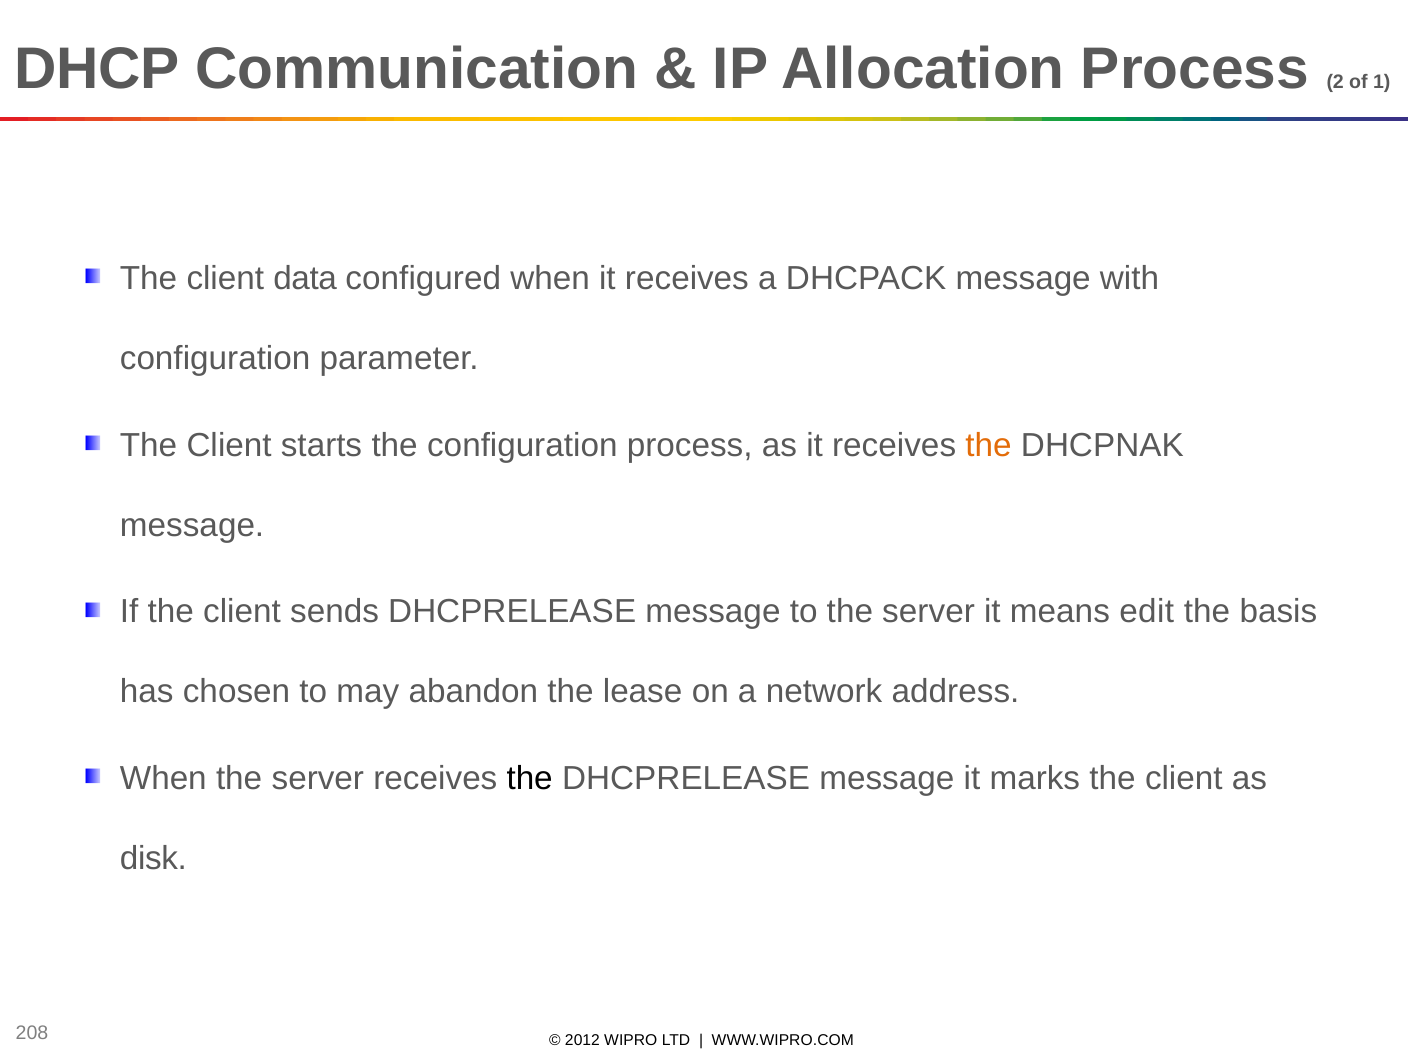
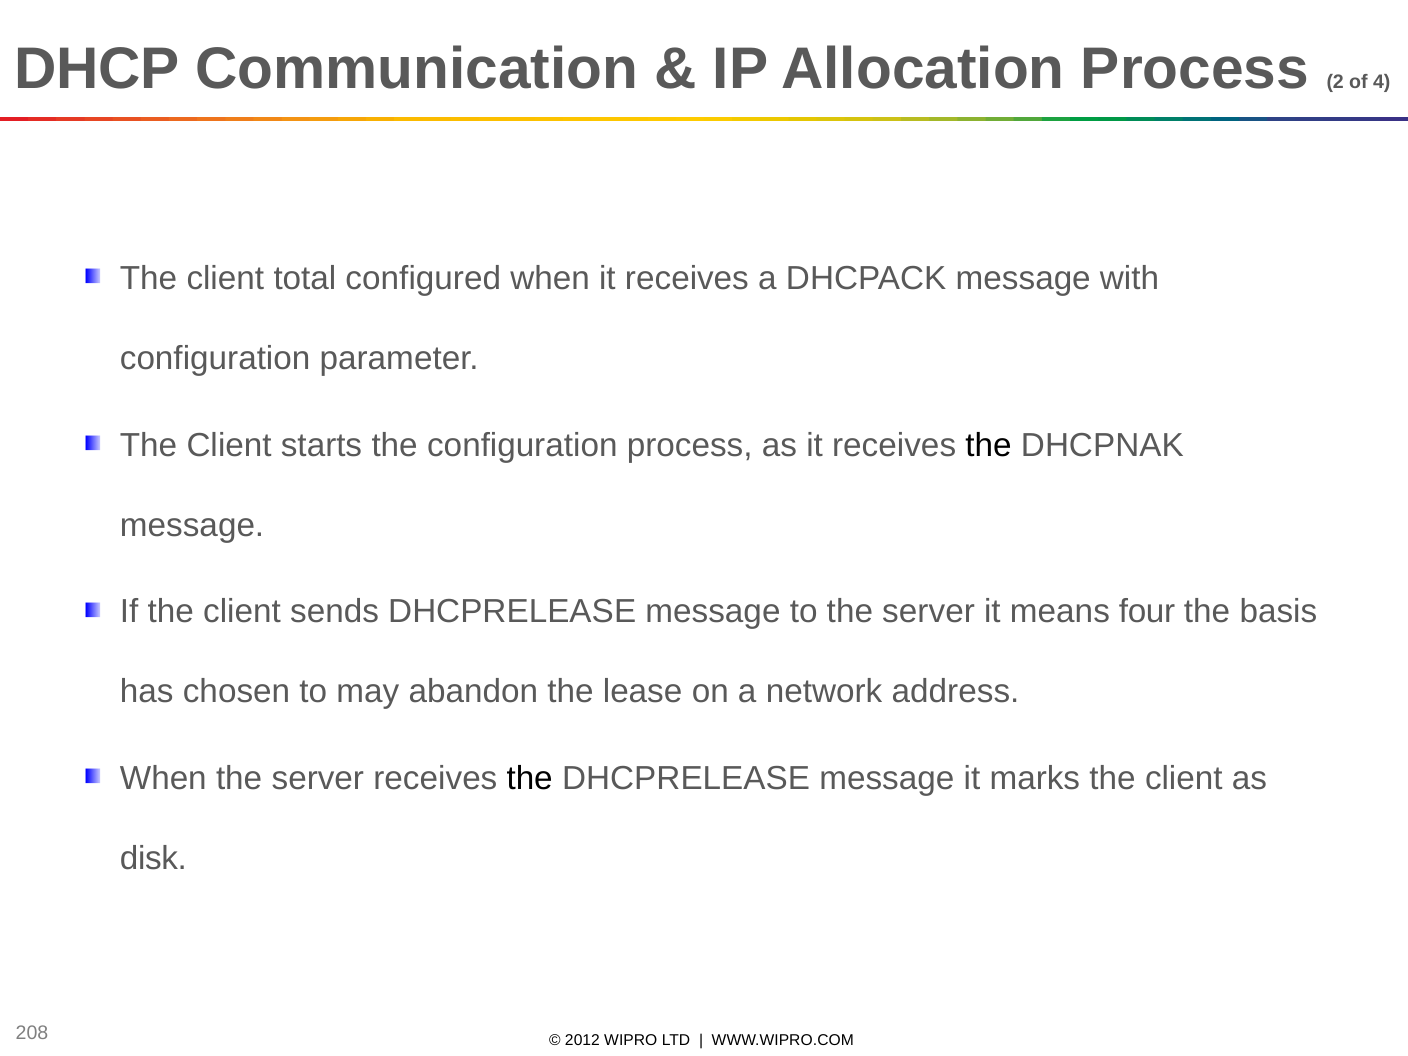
1: 1 -> 4 (1382, 82)
data: data -> total (305, 279)
the colour: orange -> black (988, 445)
edit: edit -> four (1147, 612)
